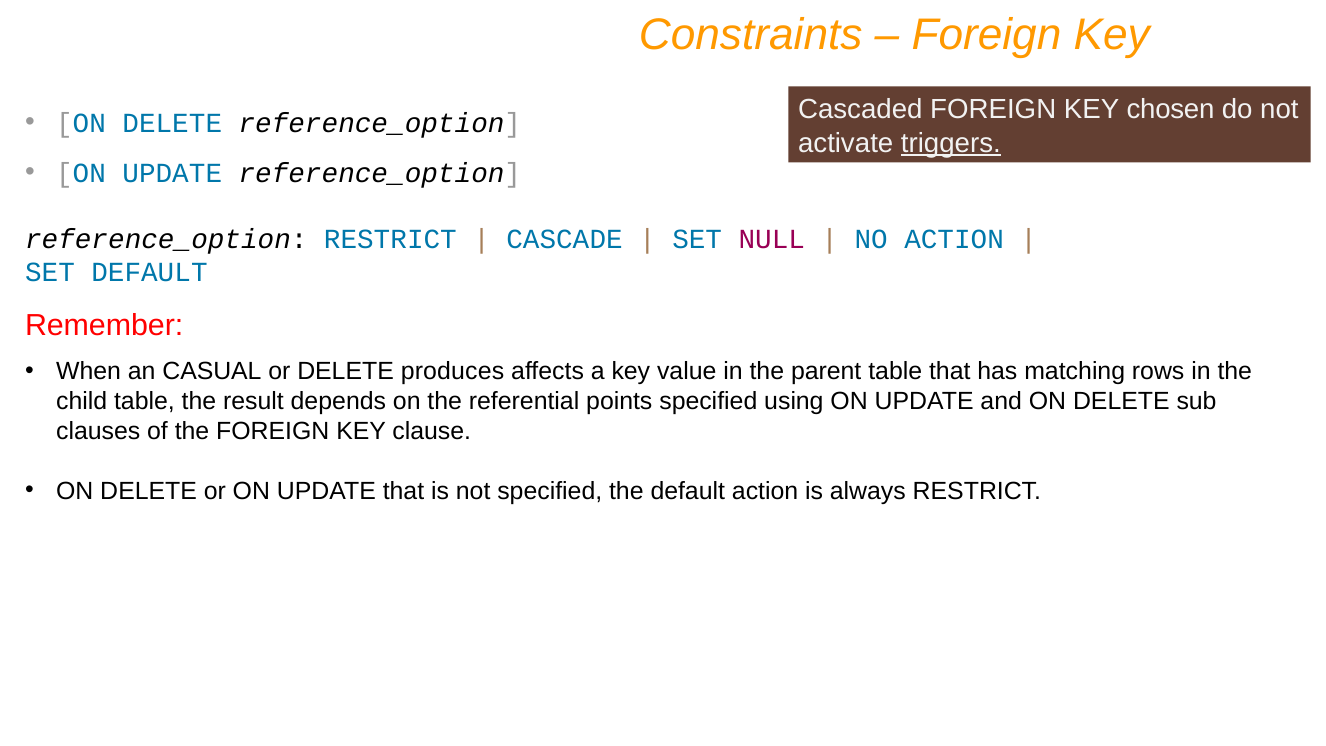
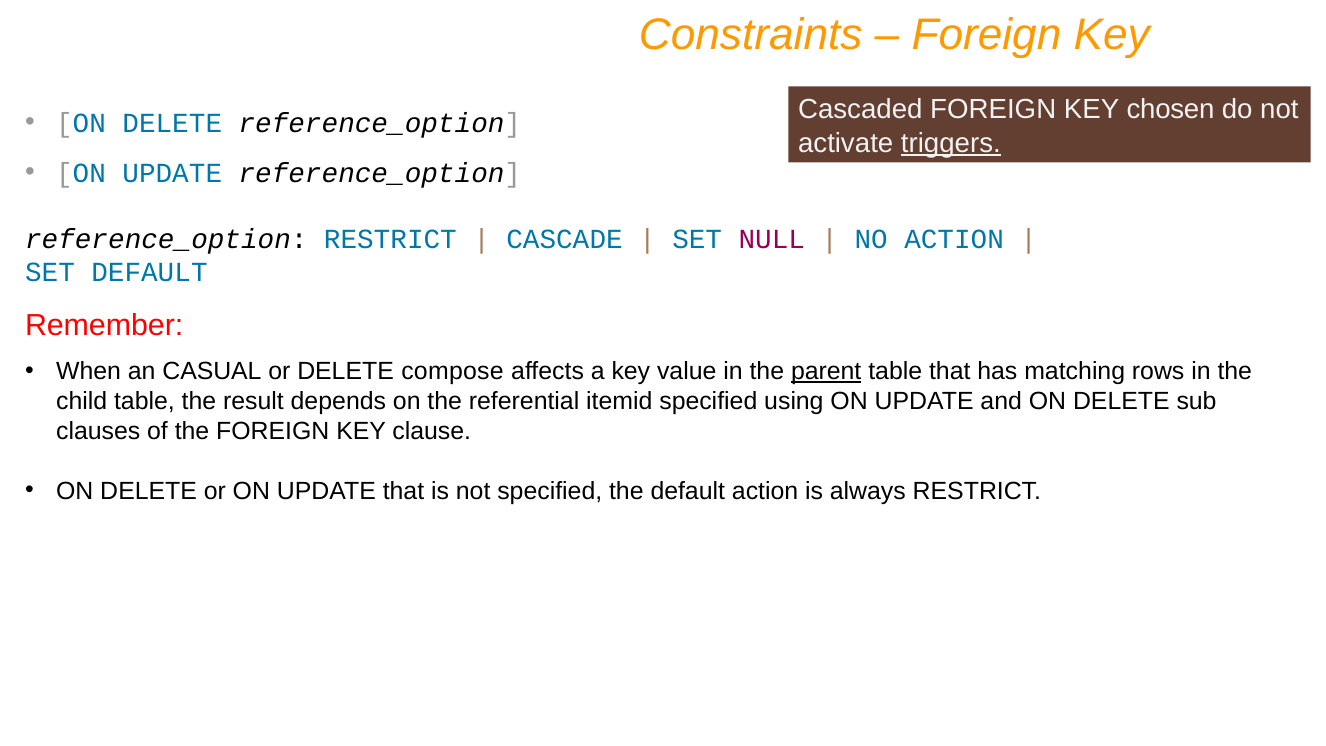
produces: produces -> compose (452, 371)
parent underline: none -> present (826, 371)
points: points -> itemid (619, 401)
